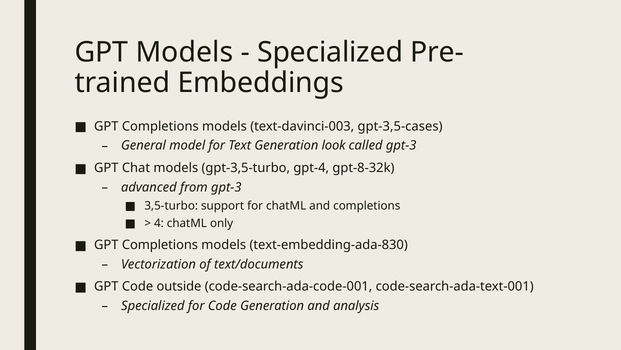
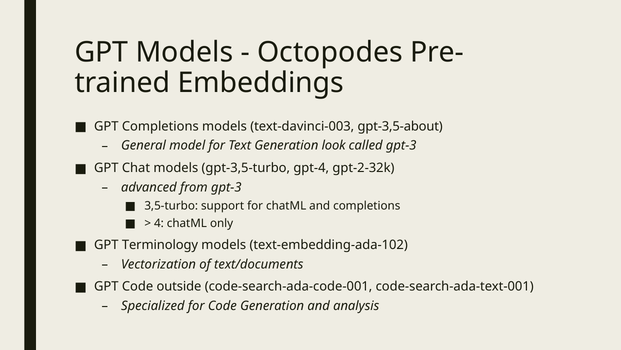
Specialized: Specialized -> Octopodes (330, 52)
gpt-3,5-cases: gpt-3,5-cases -> gpt-3,5-about (400, 126)
gpt-8-32k: gpt-8-32k -> gpt-2-32k (363, 168)
Completions: Completions -> Terminology (160, 245)
text-embedding-ada-830: text-embedding-ada-830 -> text-embedding-ada-102 (329, 245)
